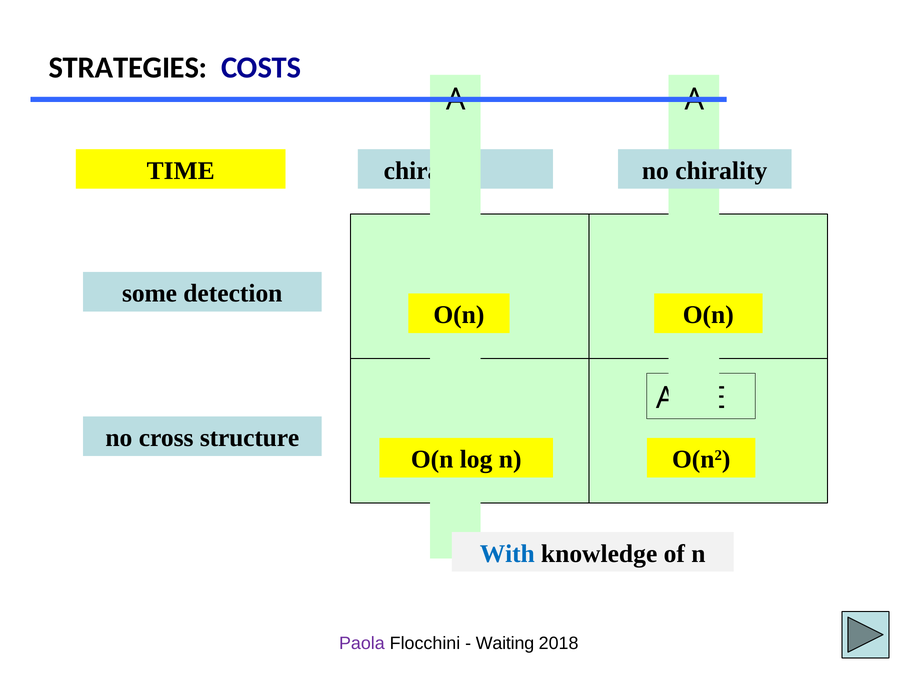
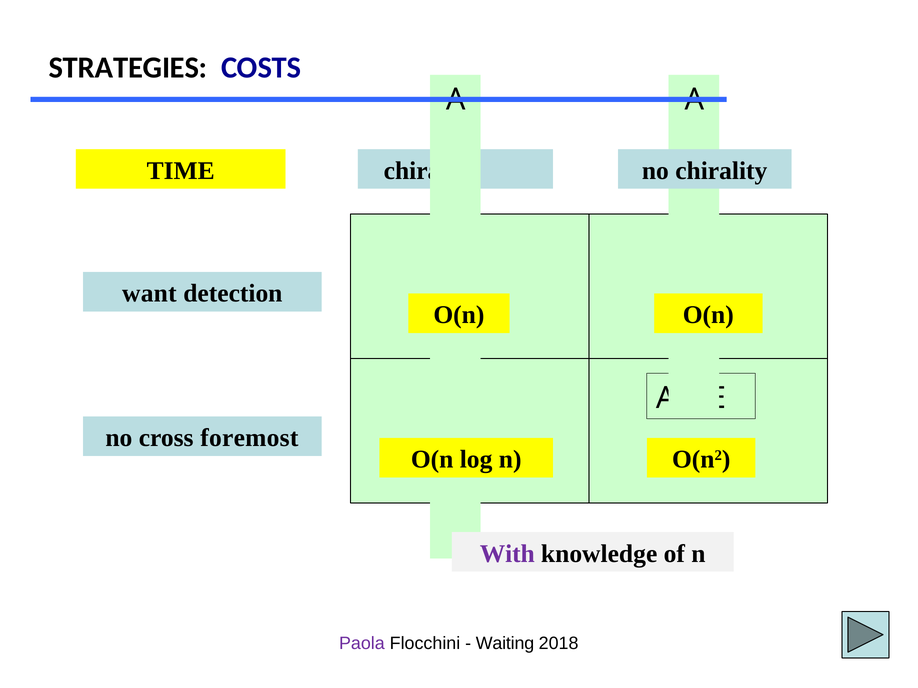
some: some -> want (149, 294)
structure: structure -> foremost (249, 438)
With colour: blue -> purple (507, 554)
